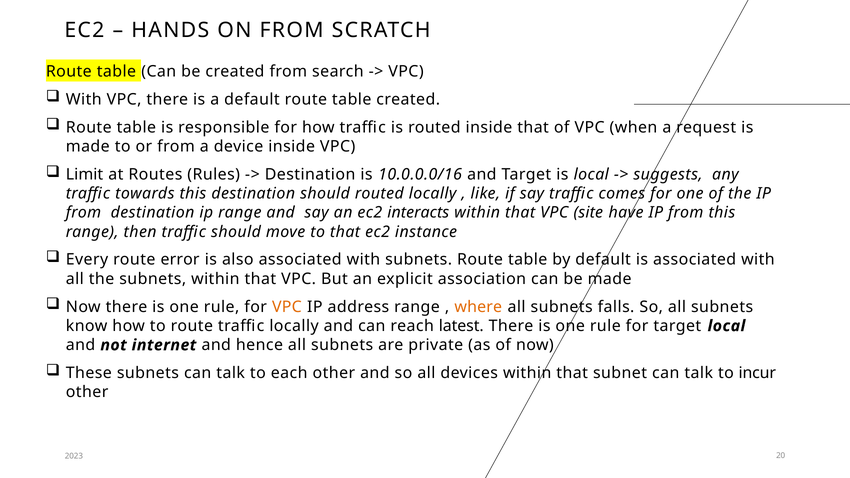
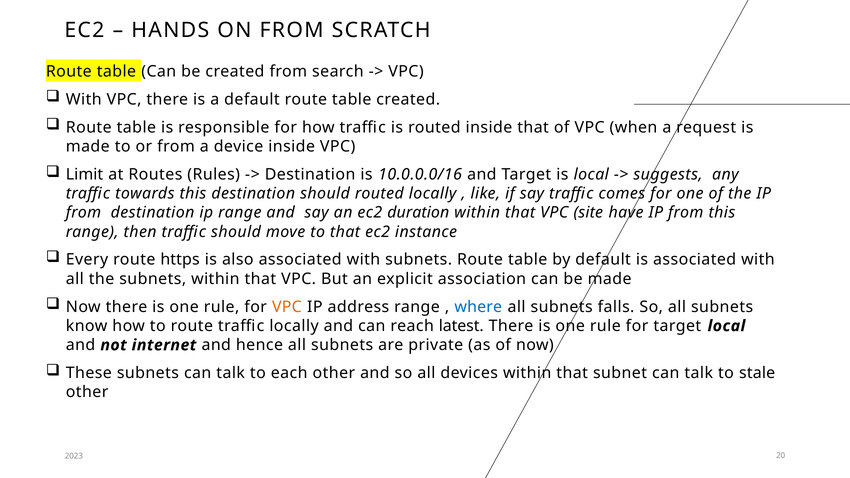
interacts: interacts -> duration (418, 213)
error: error -> https (180, 260)
where colour: orange -> blue (478, 307)
incur: incur -> stale (757, 373)
